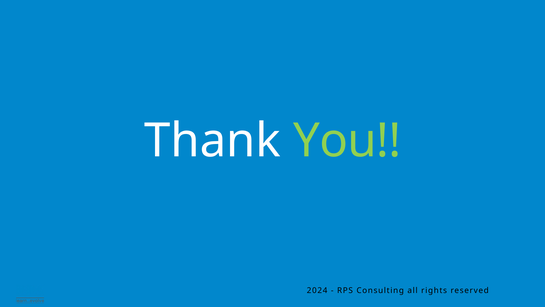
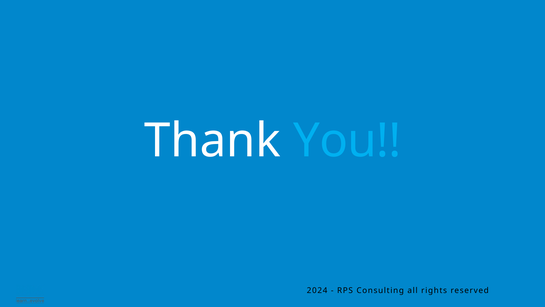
You colour: light green -> light blue (347, 141)
